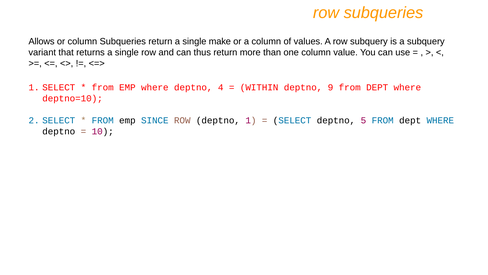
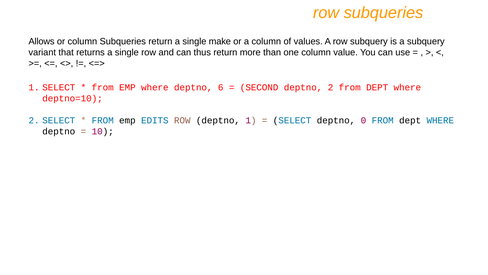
4: 4 -> 6 (221, 87)
WITHIN: WITHIN -> SECOND (259, 87)
deptno 9: 9 -> 2 (331, 87)
SINCE: SINCE -> EDITS (155, 120)
5: 5 -> 0 (363, 120)
